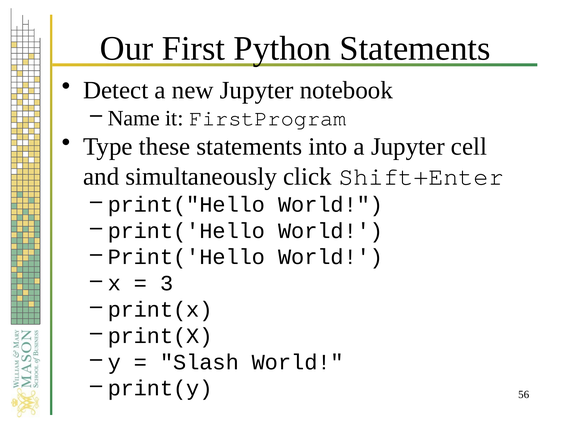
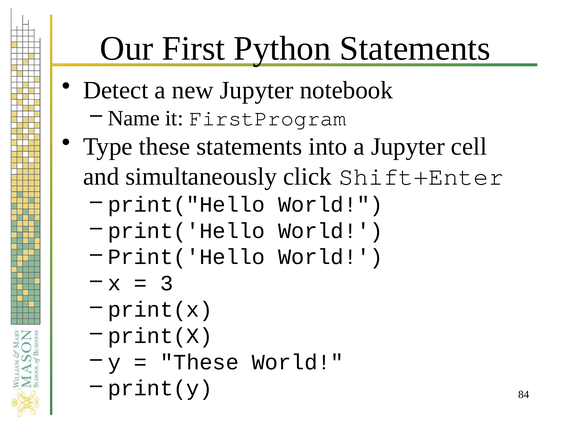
Slash: Slash -> These (199, 362)
56: 56 -> 84 (524, 395)
